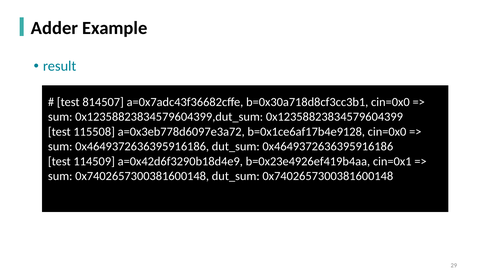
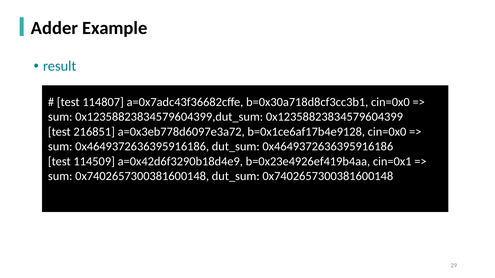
814507: 814507 -> 114807 (103, 102)
115508: 115508 -> 216851 (94, 132)
